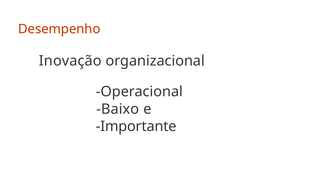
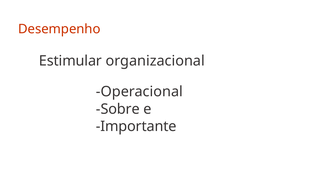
Inovação: Inovação -> Estimular (70, 61)
Baixo: Baixo -> Sobre (118, 109)
